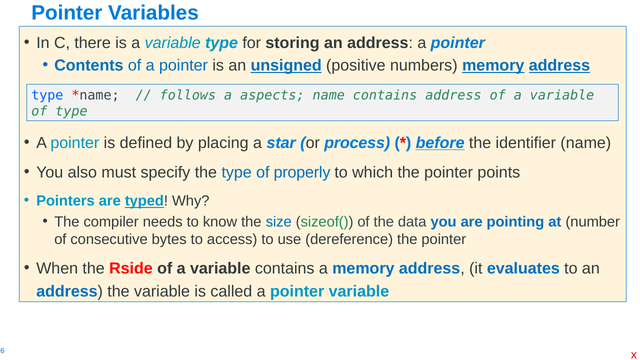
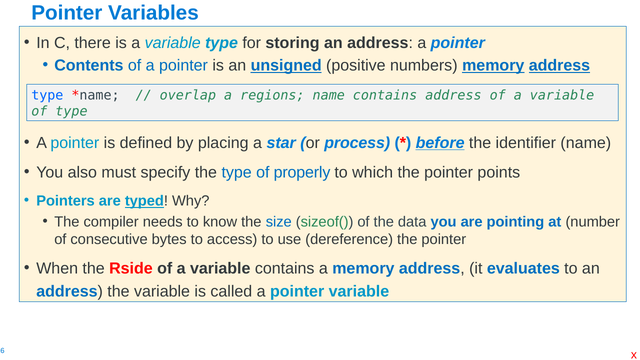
follows: follows -> overlap (188, 95)
aspects: aspects -> regions (272, 95)
